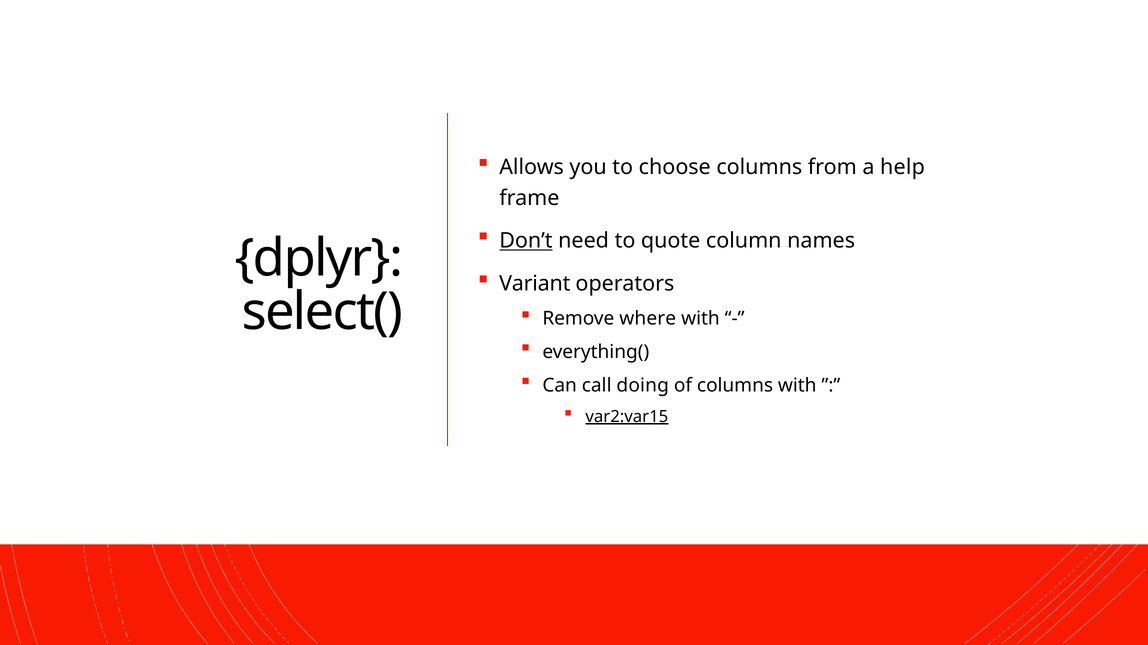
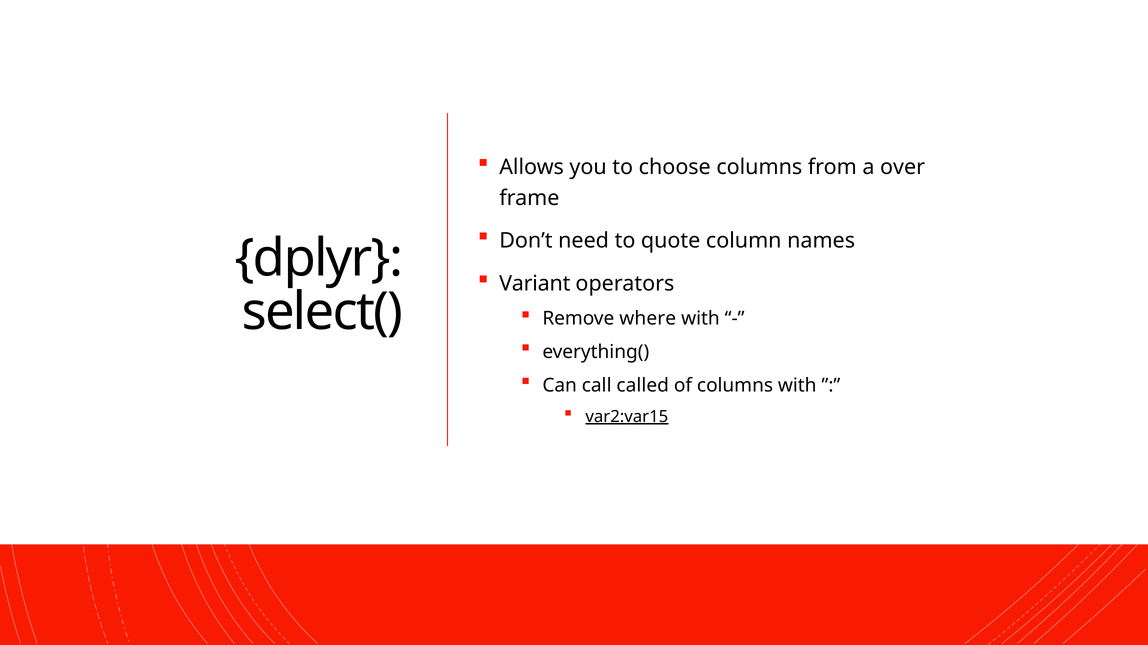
help: help -> over (903, 167)
Don’t underline: present -> none (526, 241)
doing: doing -> called (643, 386)
